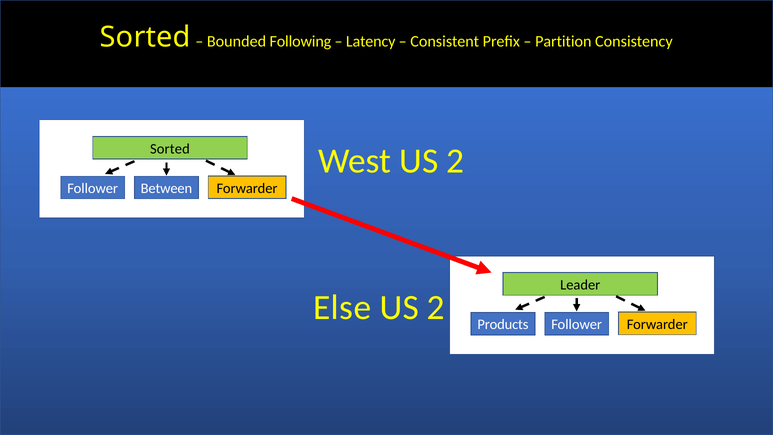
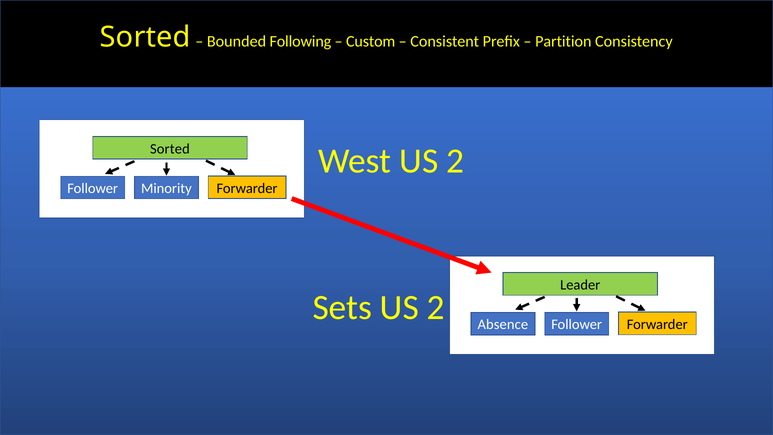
Latency: Latency -> Custom (371, 41)
Between: Between -> Minority (166, 188)
Else: Else -> Sets (342, 307)
Products: Products -> Absence (503, 325)
